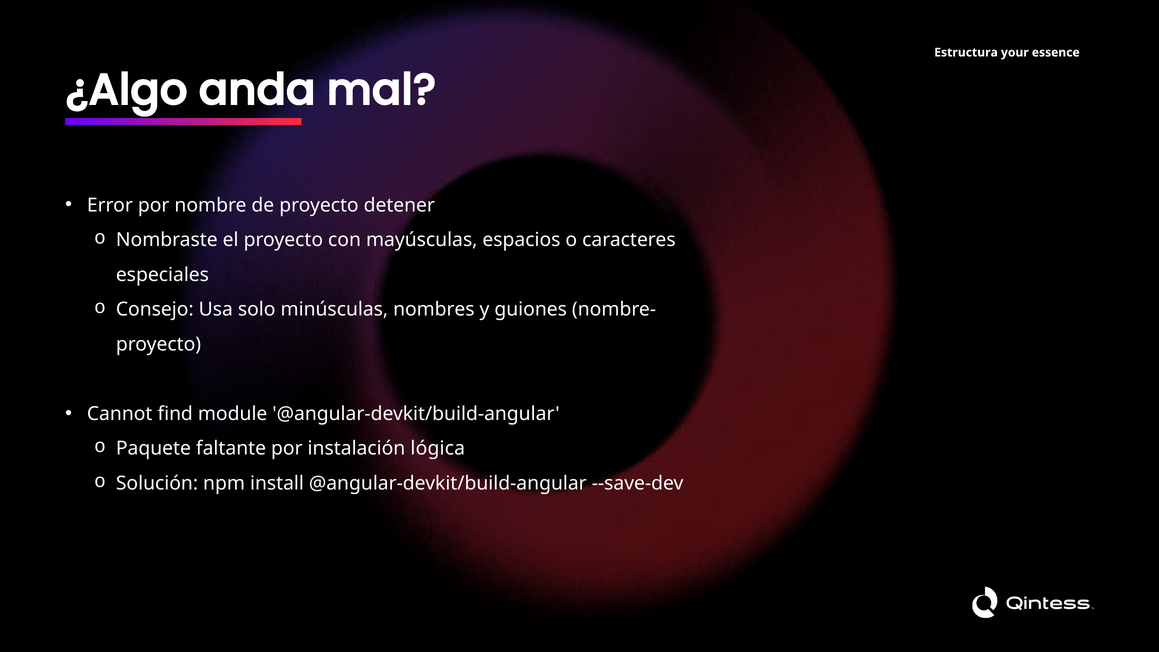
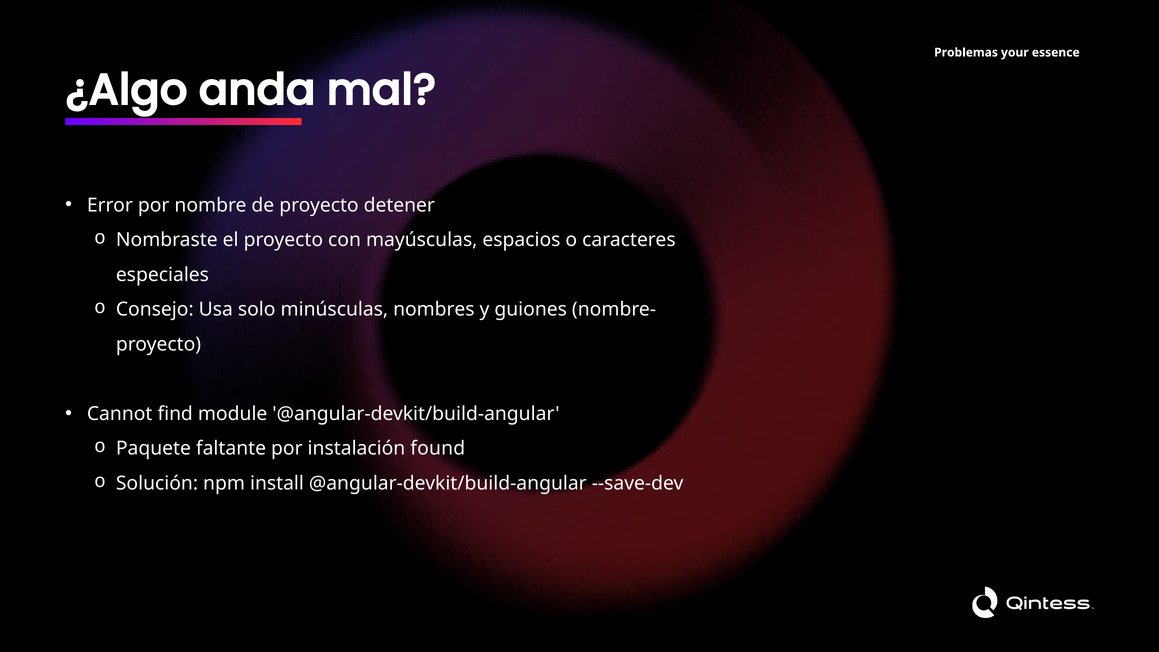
Estructura: Estructura -> Problemas (966, 52)
lógica: lógica -> found (438, 449)
